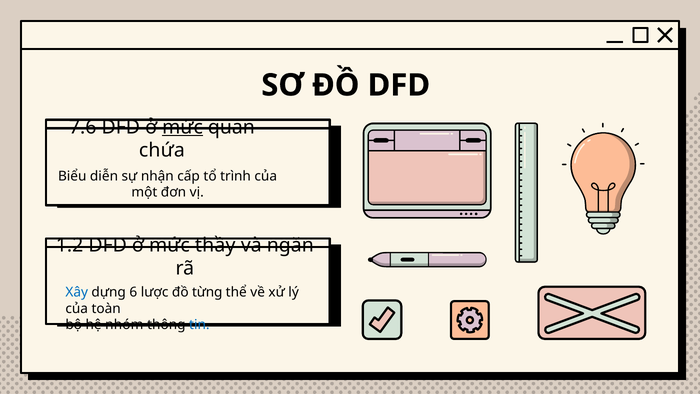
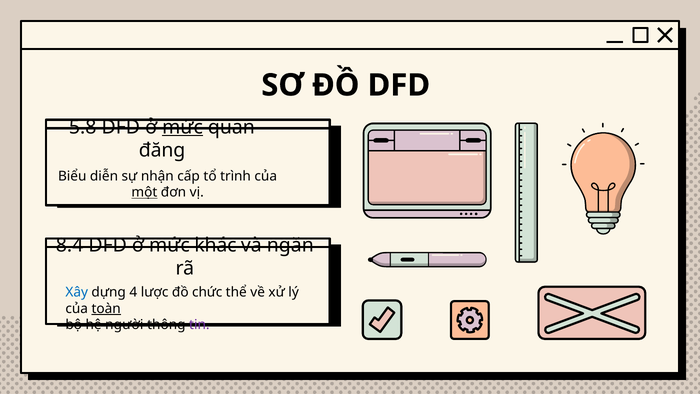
7.6: 7.6 -> 5.8 (83, 127)
chứa: chứa -> đăng (162, 150)
một underline: none -> present (144, 192)
1.2: 1.2 -> 8.4 (70, 245)
thầy: thầy -> khác (215, 245)
6: 6 -> 4 (133, 292)
từng: từng -> chức (207, 292)
toàn underline: none -> present (106, 308)
nhóm: nhóm -> người (124, 325)
tin colour: blue -> purple (199, 325)
